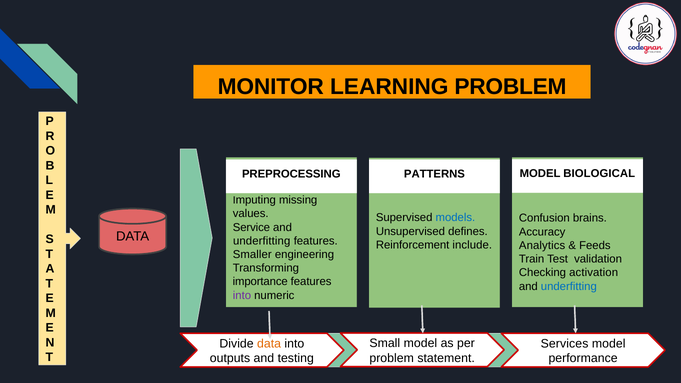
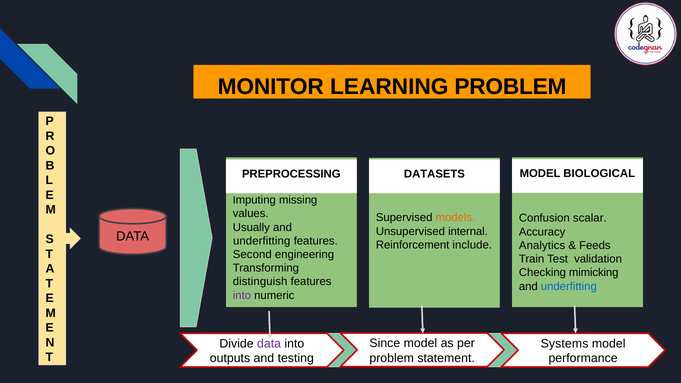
PATTERNS: PATTERNS -> DATASETS (434, 174)
models colour: blue -> orange (455, 218)
brains: brains -> scalar (590, 218)
Service: Service -> Usually (251, 227)
defines: defines -> internal (468, 231)
Smaller: Smaller -> Second (252, 255)
activation: activation -> mimicking (594, 273)
importance: importance -> distinguish (260, 282)
Small: Small -> Since (385, 343)
data colour: orange -> purple (269, 344)
Services: Services -> Systems (565, 344)
